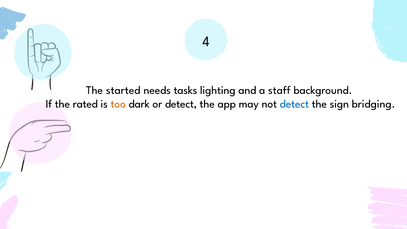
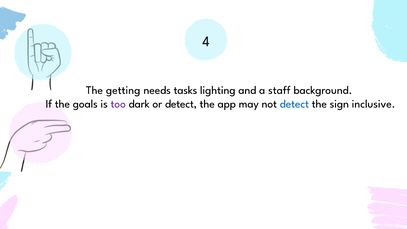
started: started -> getting (123, 90)
rated: rated -> goals (85, 104)
too colour: orange -> purple (118, 104)
bridging: bridging -> inclusive (373, 104)
